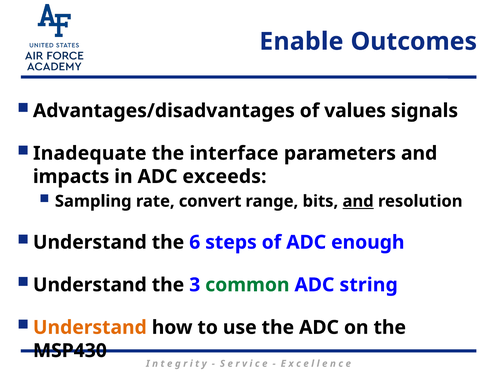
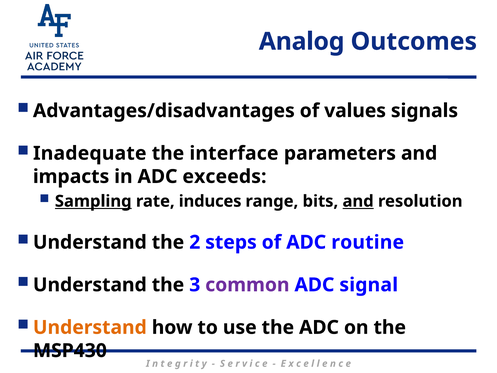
Enable: Enable -> Analog (302, 41)
Sampling underline: none -> present (93, 201)
convert: convert -> induces (210, 201)
6: 6 -> 2 (195, 242)
enough: enough -> routine (368, 242)
common colour: green -> purple (247, 285)
string: string -> signal (369, 285)
